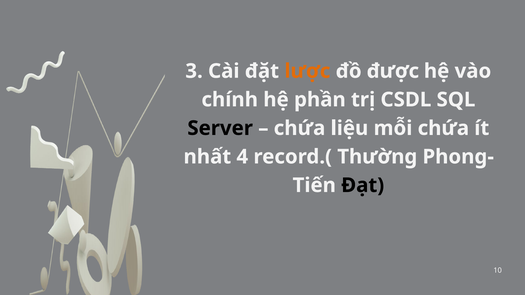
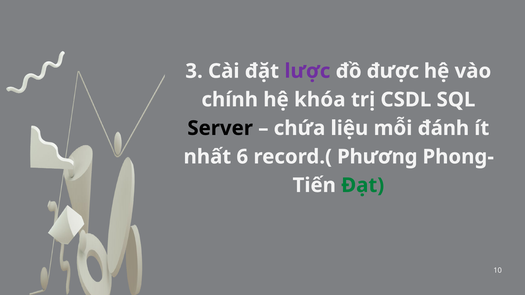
lược colour: orange -> purple (307, 71)
phần: phần -> khóa (320, 100)
chứa: chứa -> đánh (443, 128)
4: 4 -> 6 (242, 157)
Thường: Thường -> Phương (377, 157)
Đạt colour: black -> green (363, 185)
